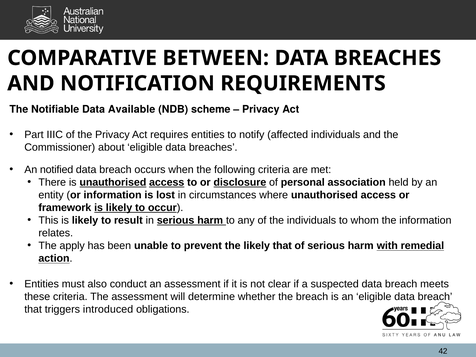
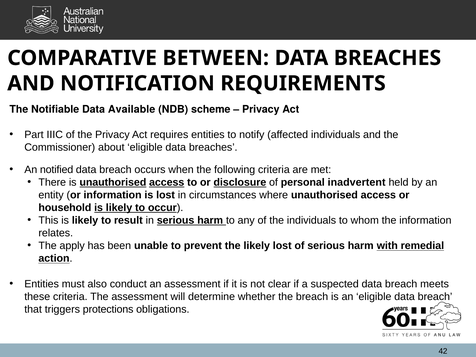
association: association -> inadvertent (357, 182)
framework: framework -> household (65, 208)
likely that: that -> lost (282, 246)
introduced: introduced -> protections (108, 309)
